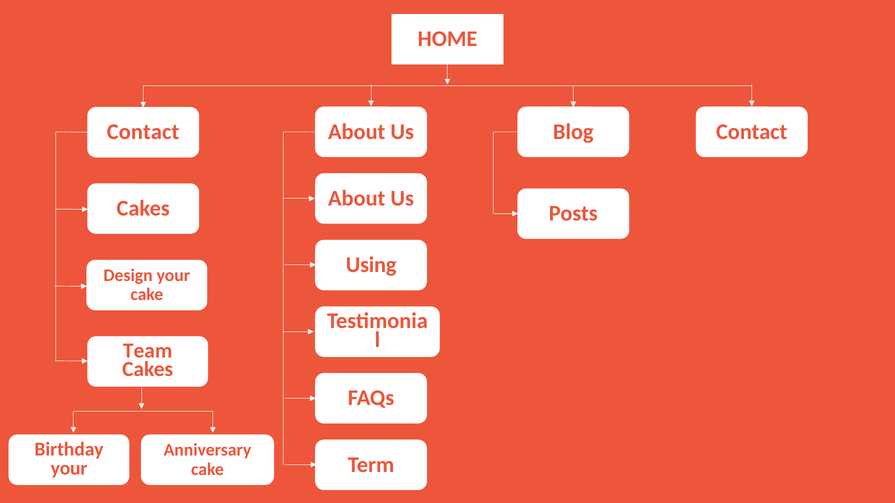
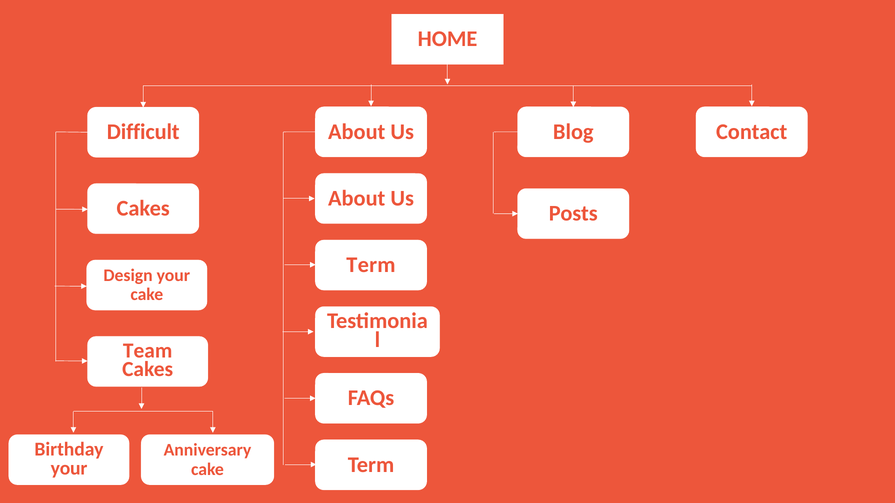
Contact: Contact -> Difficult (143, 132)
Using: Using -> Term (371, 265)
